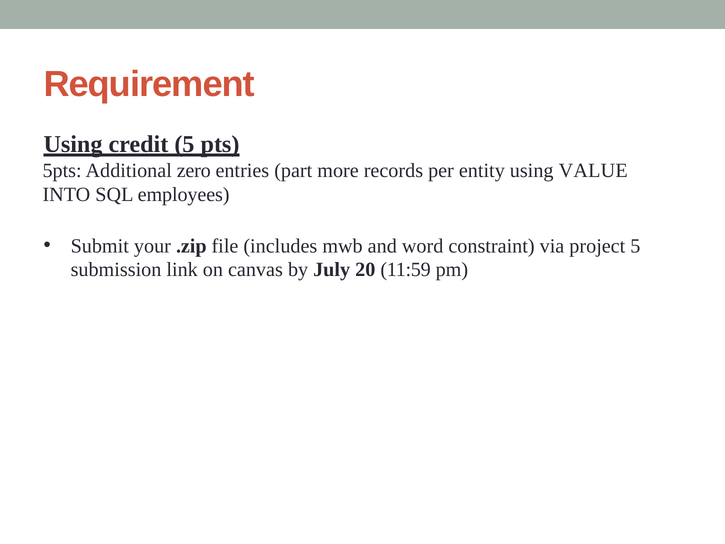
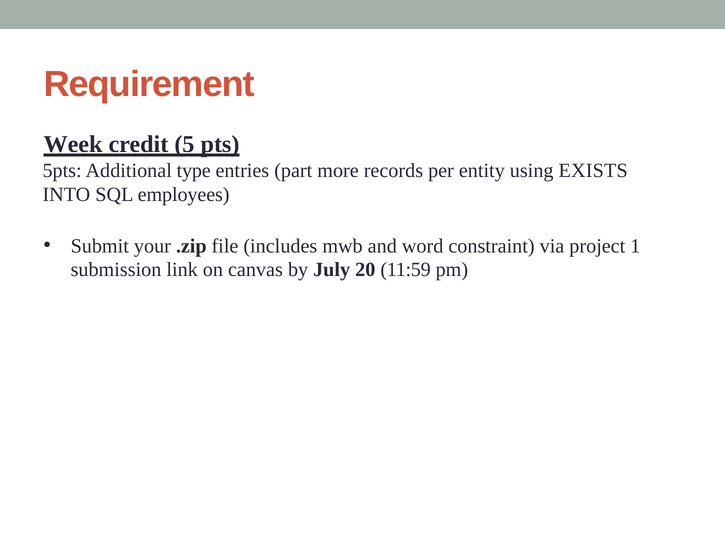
Using: Using -> Week (73, 144)
zero: zero -> type (194, 171)
VALUE: VALUE -> EXISTS (593, 171)
project 5: 5 -> 1 (635, 246)
